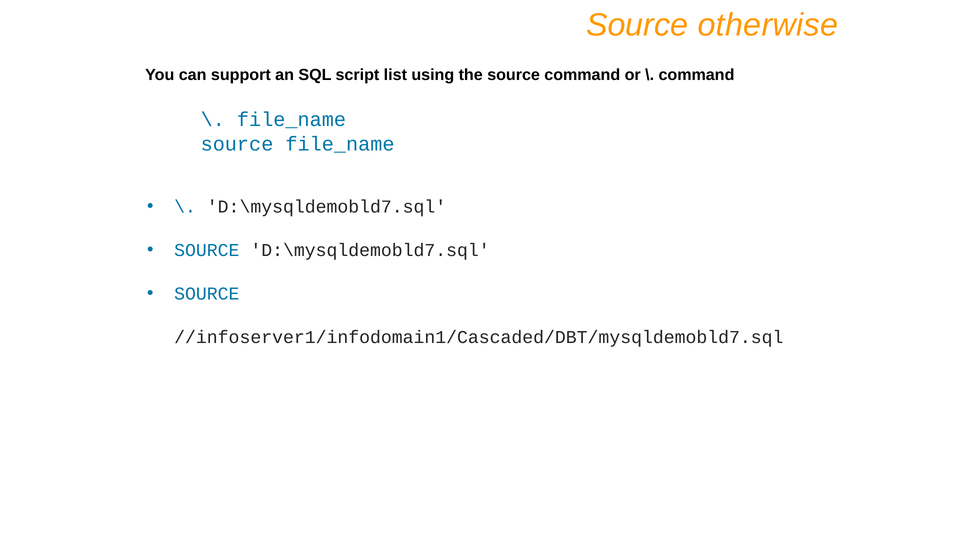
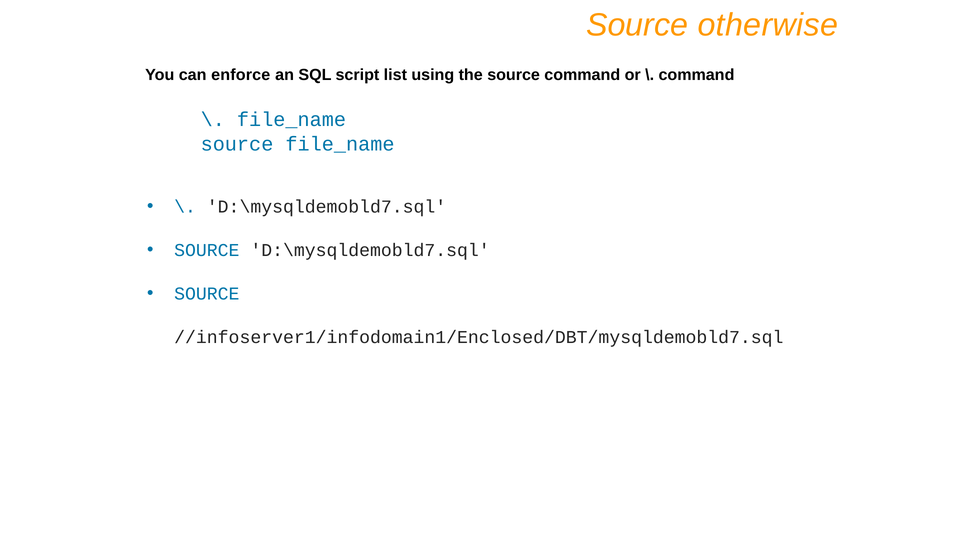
support: support -> enforce (241, 75)
//infoserver1/infodomain1/Cascaded/DBT/mysqldemobld7.sql: //infoserver1/infodomain1/Cascaded/DBT/mysqldemobld7.sql -> //infoserver1/infodomain1/Enclosed/DBT/mysqldemobld7.sql (479, 337)
